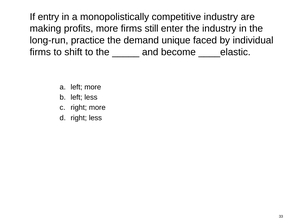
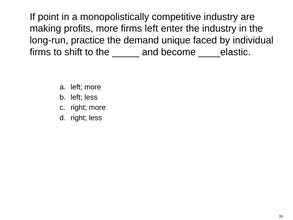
entry: entry -> point (48, 17)
firms still: still -> left (151, 29)
